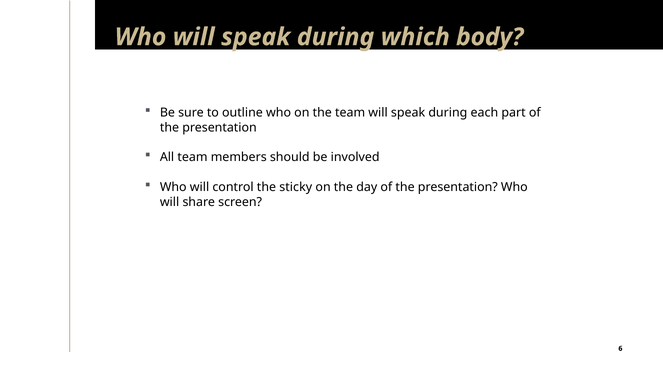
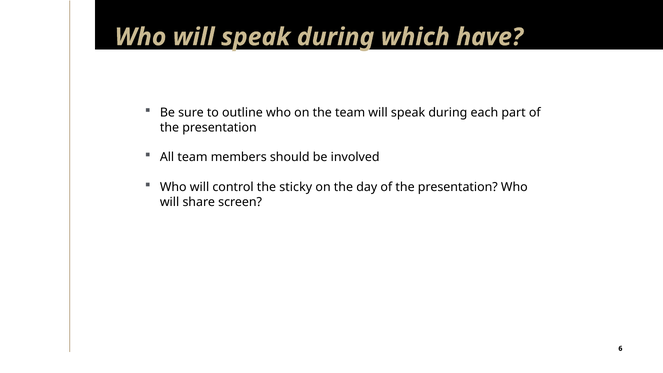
body: body -> have (490, 37)
